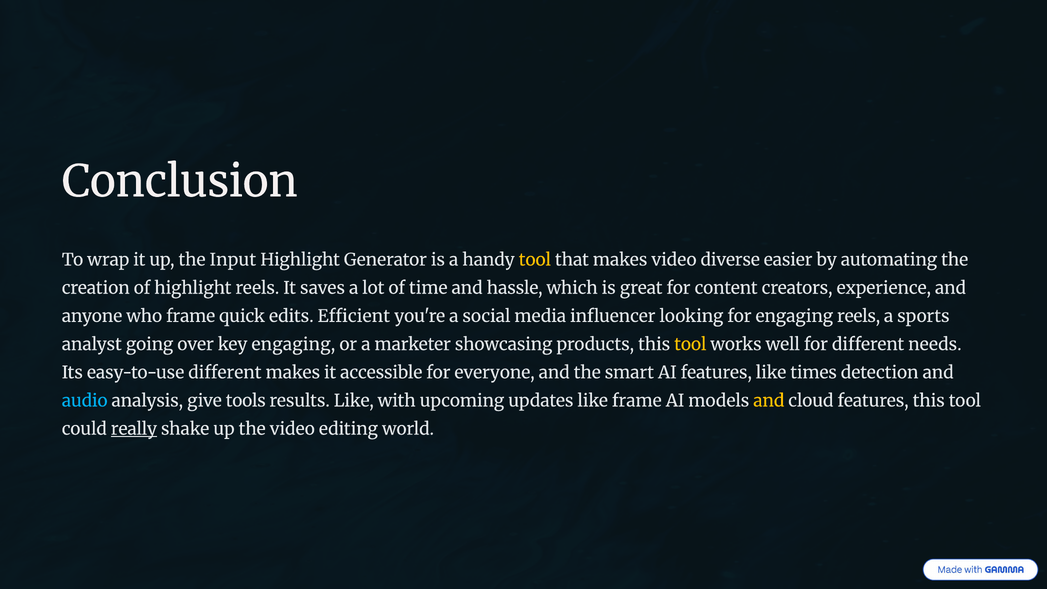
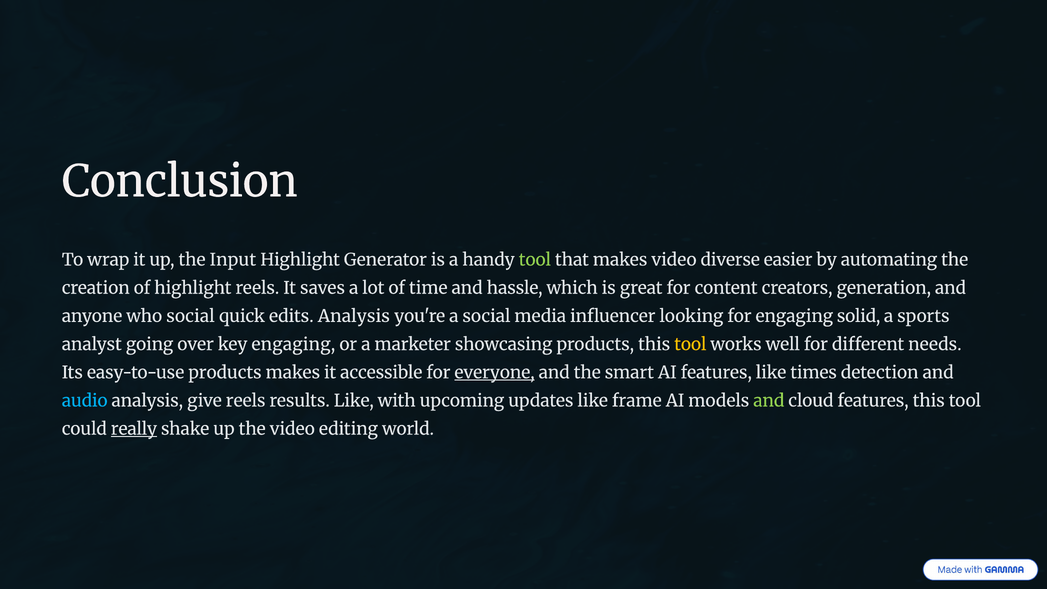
tool colour: yellow -> light green (535, 260)
experience: experience -> generation (884, 288)
who frame: frame -> social (190, 316)
edits Efficient: Efficient -> Analysis (354, 316)
engaging reels: reels -> solid (859, 316)
easy-to-use different: different -> products (225, 373)
everyone underline: none -> present (495, 373)
give tools: tools -> reels (246, 401)
and colour: yellow -> light green (769, 401)
